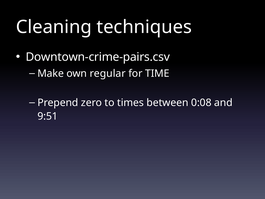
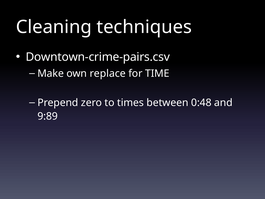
regular: regular -> replace (108, 73)
0:08: 0:08 -> 0:48 (201, 102)
9:51: 9:51 -> 9:89 (48, 116)
